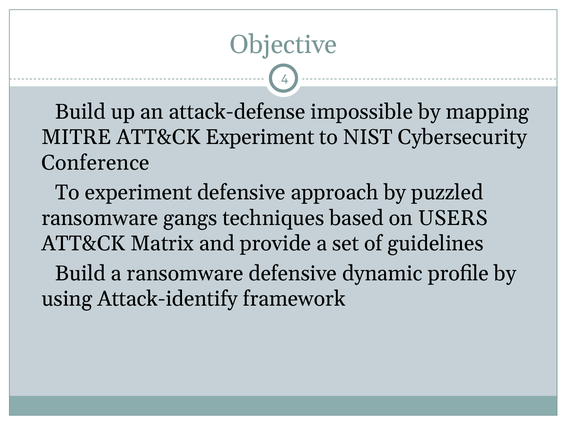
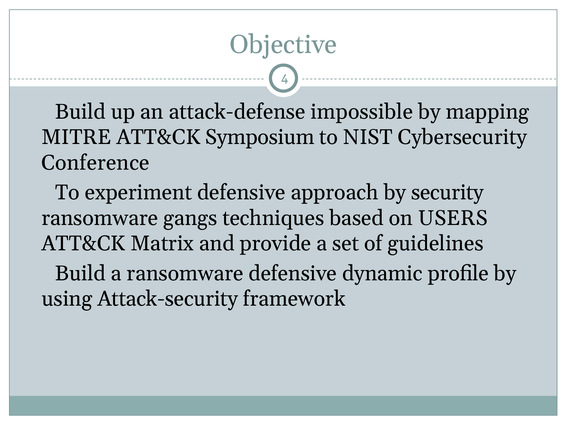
ATT&CK Experiment: Experiment -> Symposium (260, 137)
puzzled: puzzled -> security (447, 193)
Attack-identify: Attack-identify -> Attack-security (168, 299)
